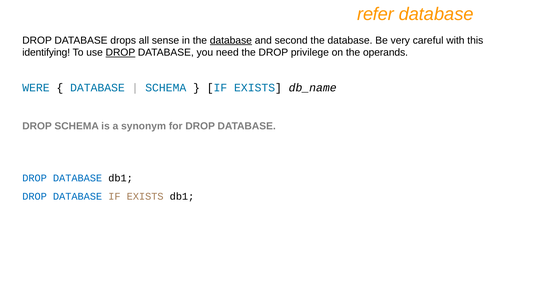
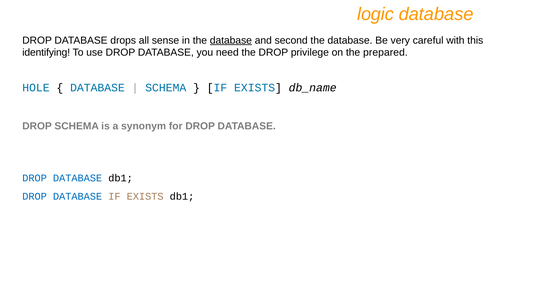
refer: refer -> logic (375, 14)
DROP underline: present -> none (120, 53)
operands: operands -> prepared (385, 53)
WERE: WERE -> HOLE (36, 88)
